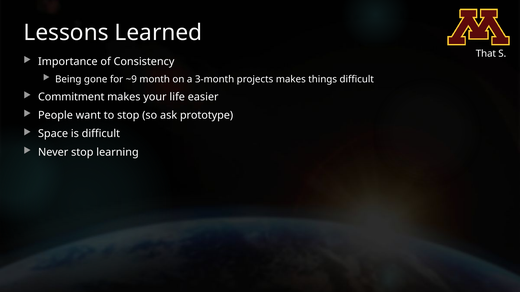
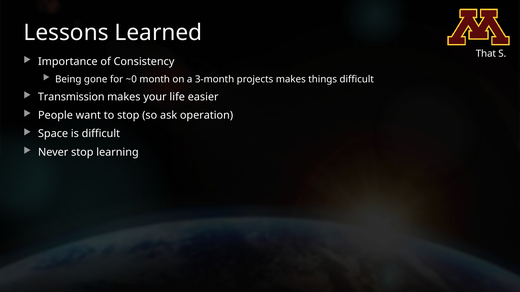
~9: ~9 -> ~0 (131, 79)
Commitment: Commitment -> Transmission (71, 97)
prototype: prototype -> operation (207, 116)
